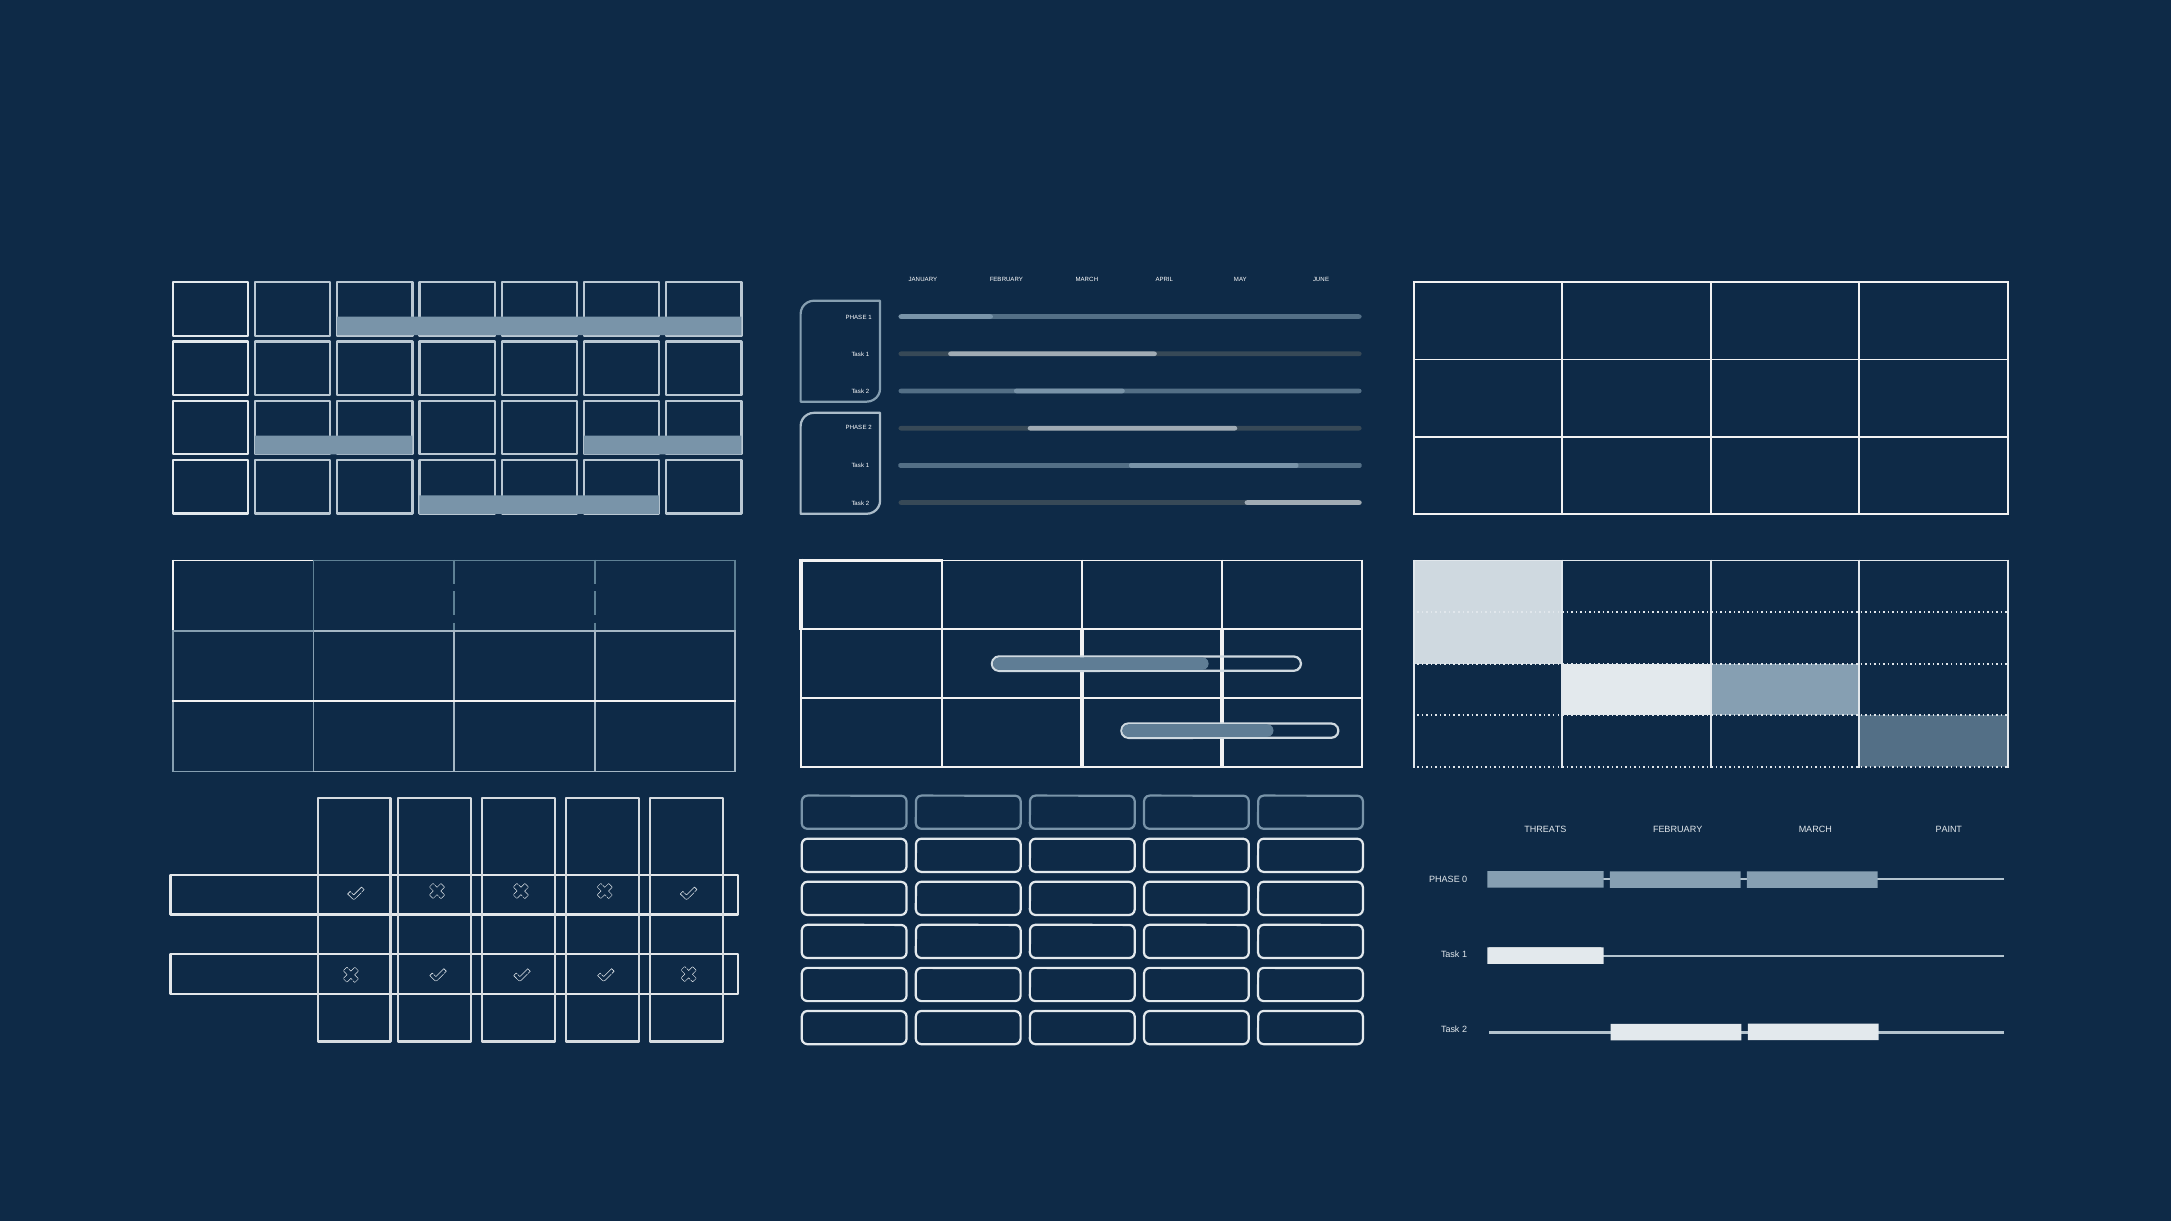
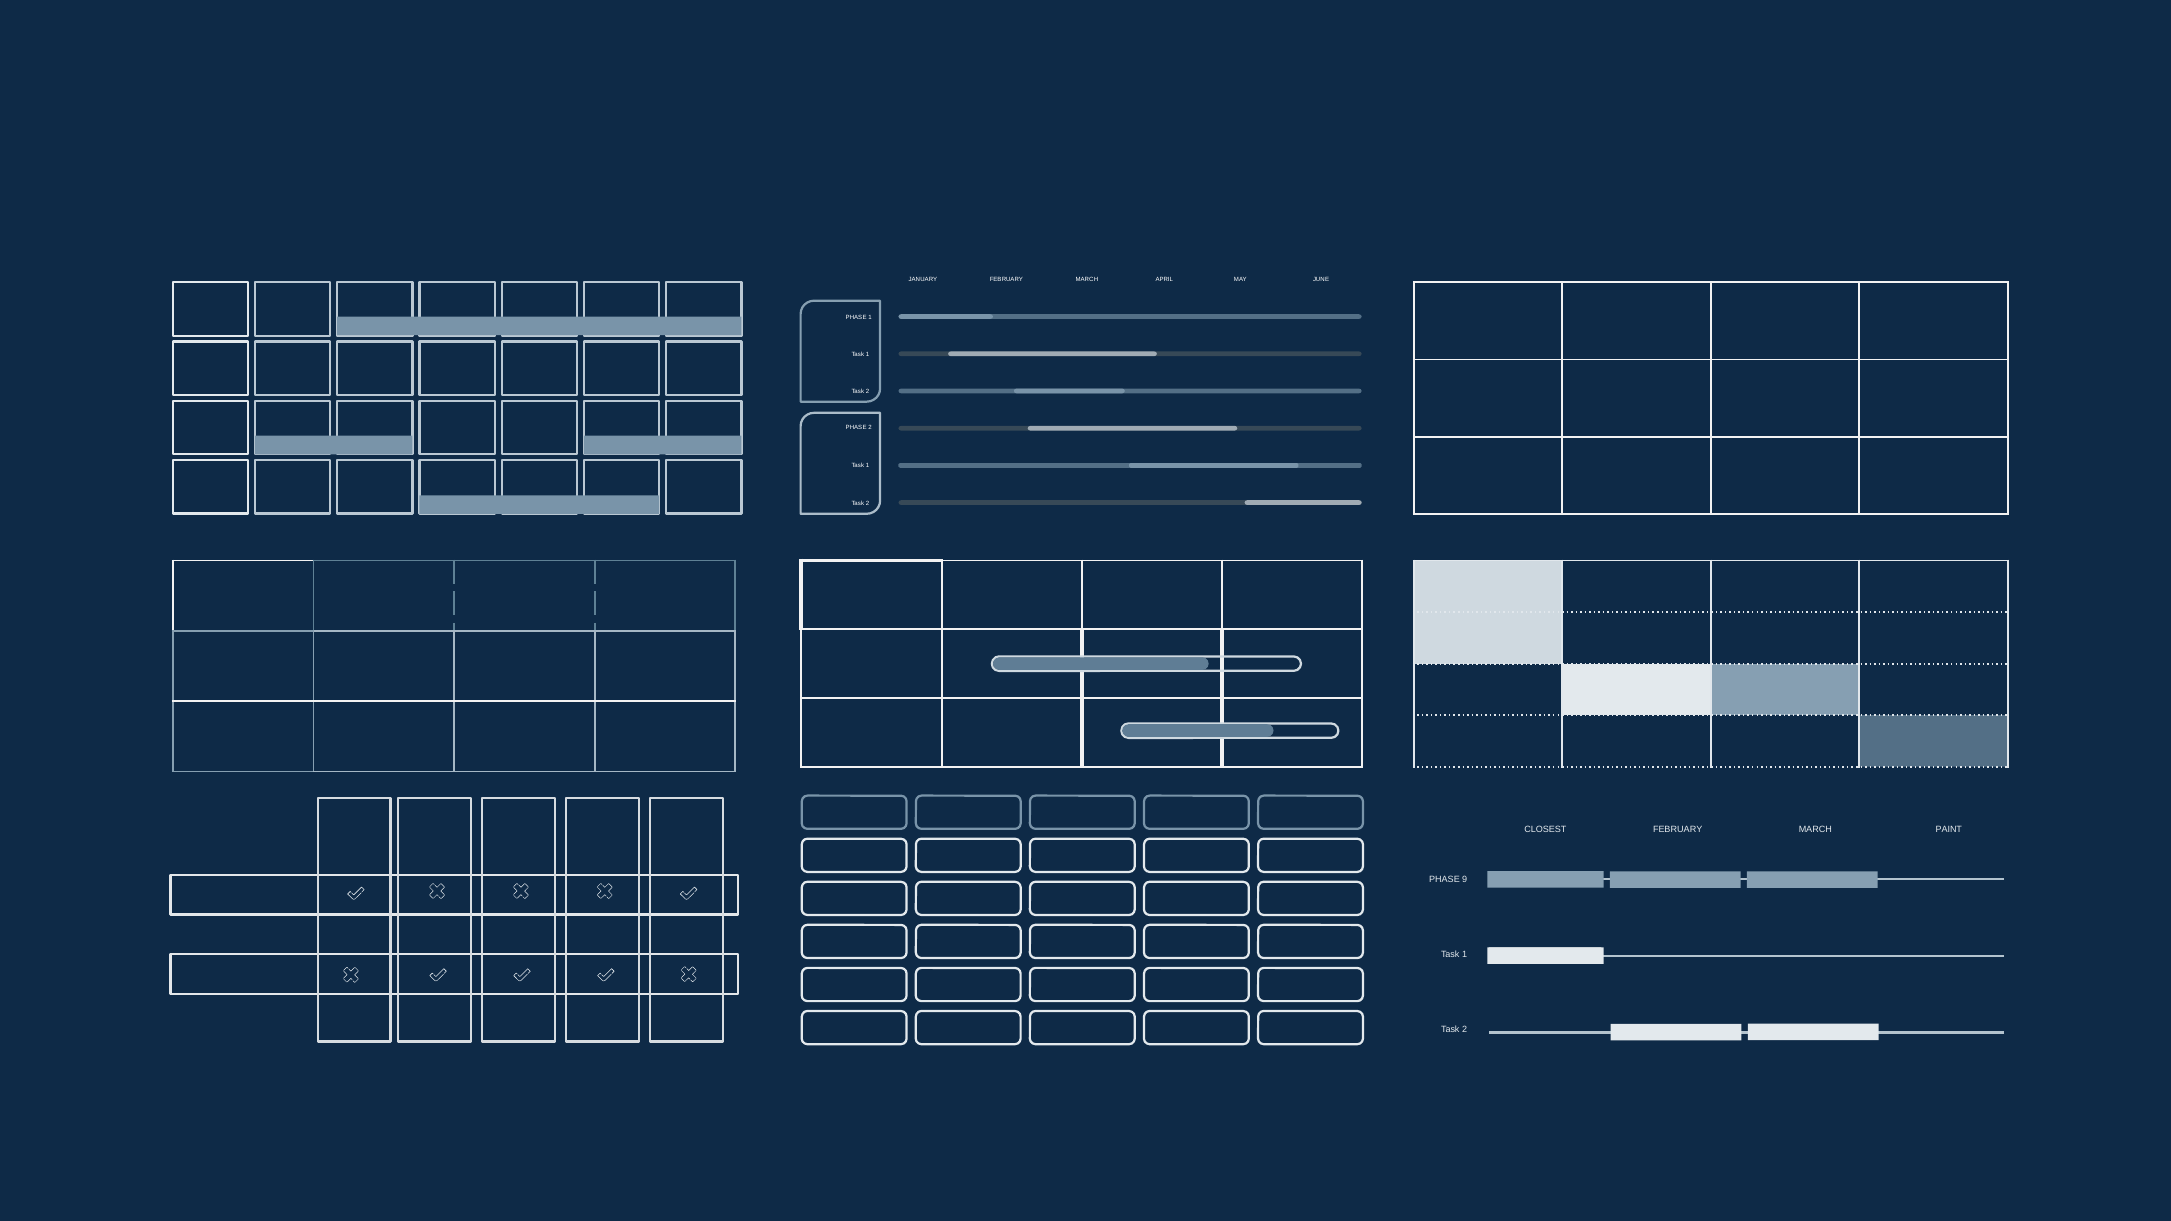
THREATS: THREATS -> CLOSEST (1545, 830)
0: 0 -> 9 (1465, 880)
